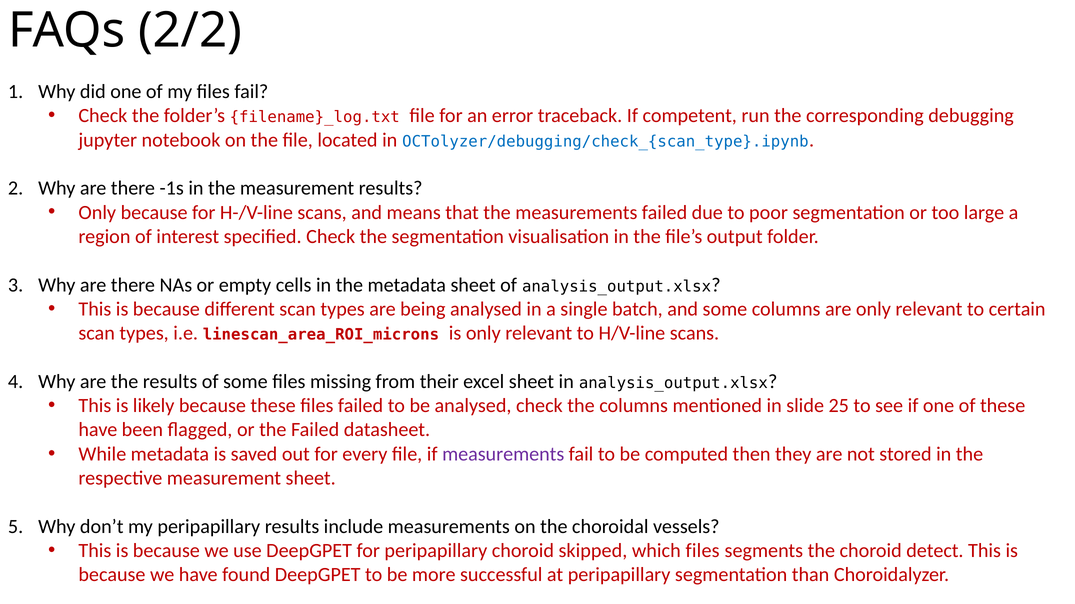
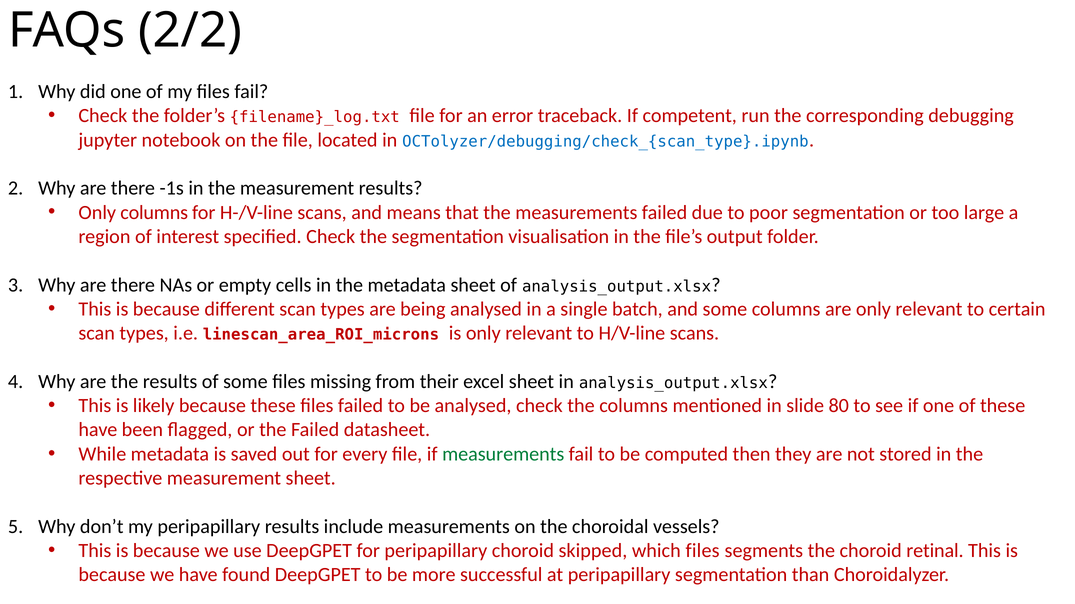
Only because: because -> columns (154, 213)
25: 25 -> 80 (839, 406)
measurements colour: purple -> green (503, 454)
detect: detect -> retinal (935, 551)
